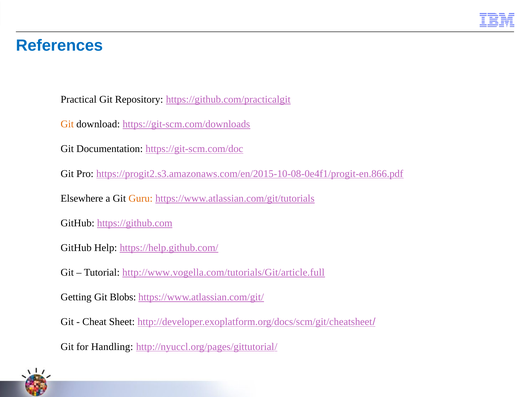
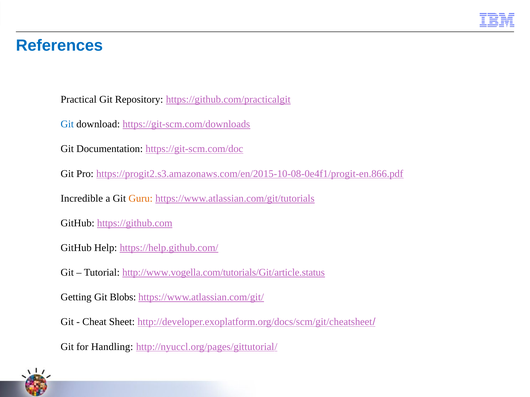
Git colour: orange -> blue (67, 124)
Elsewhere: Elsewhere -> Incredible (82, 199)
http://www.vogella.com/tutorials/Git/article.full: http://www.vogella.com/tutorials/Git/article.full -> http://www.vogella.com/tutorials/Git/article.status (224, 273)
